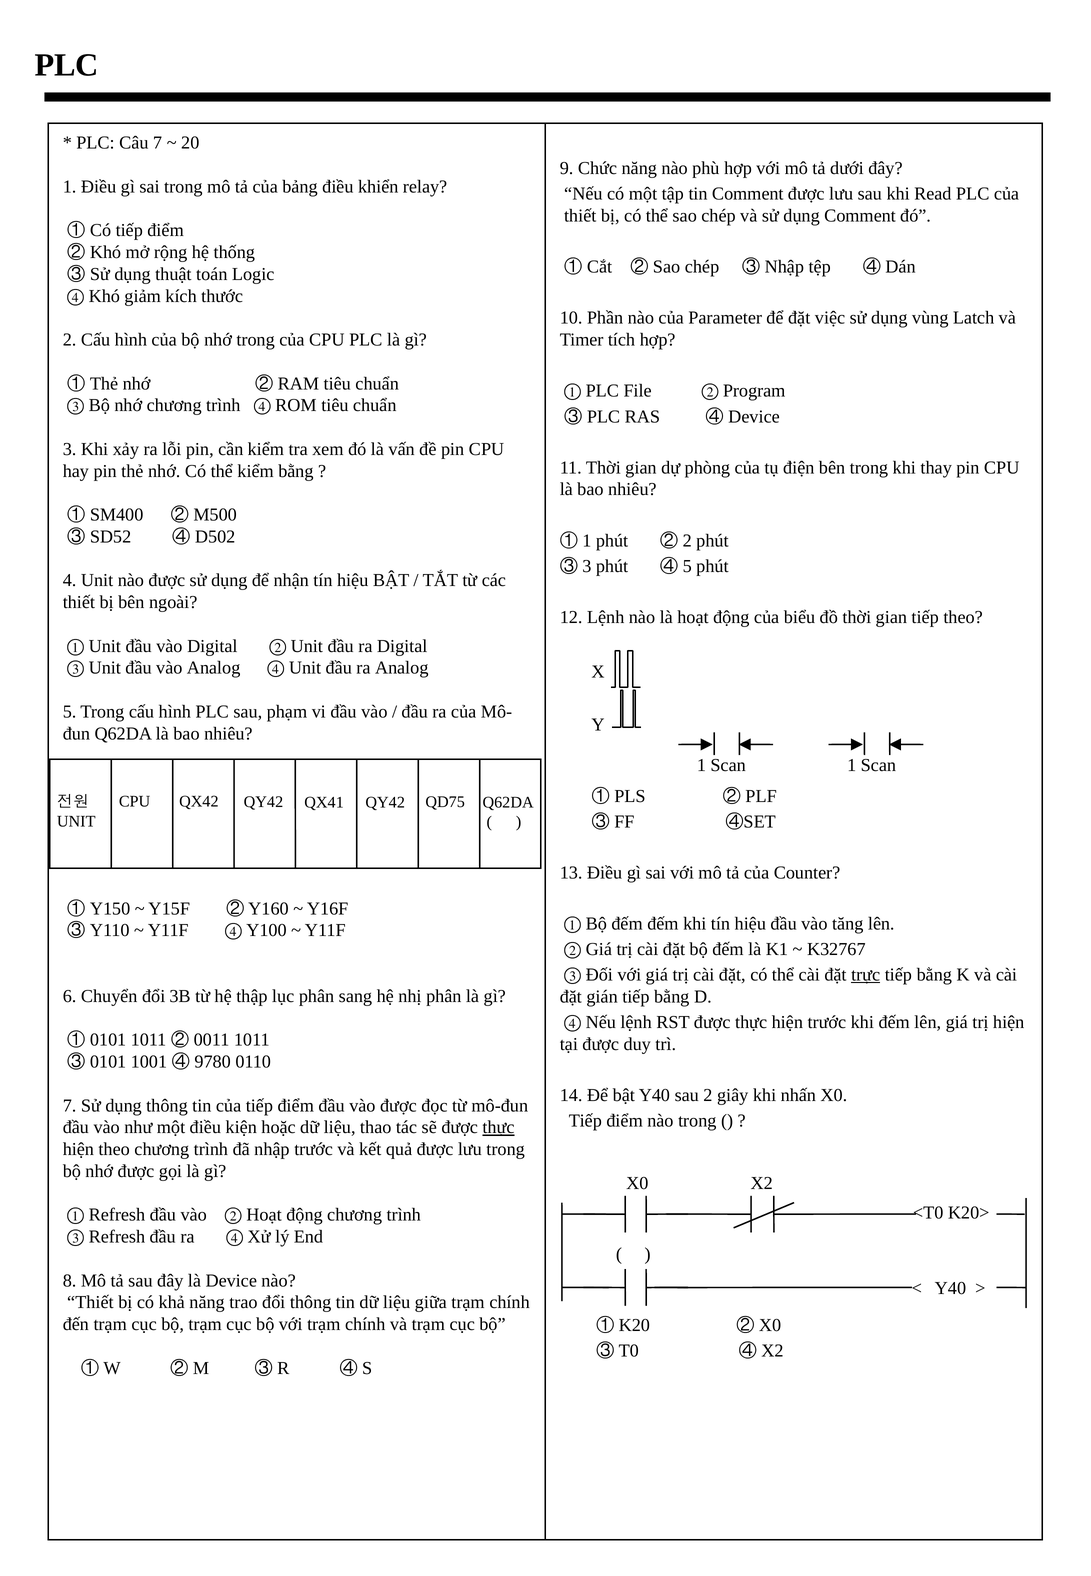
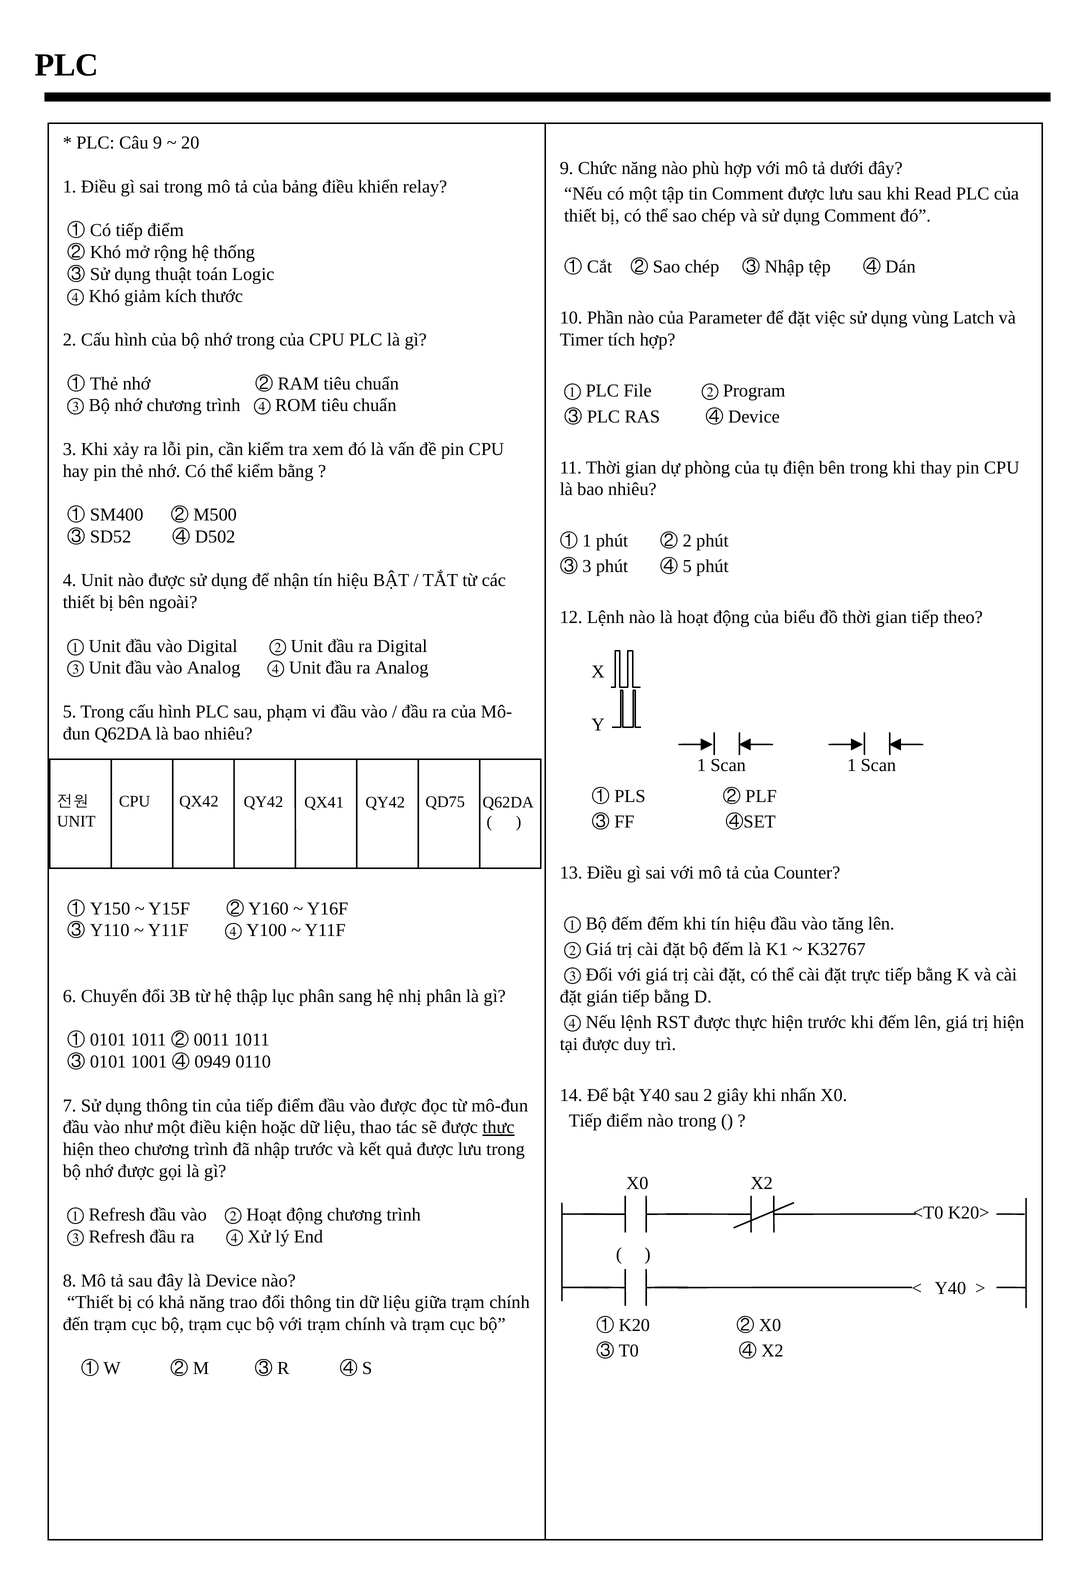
Câu 7: 7 -> 9 (158, 143)
trực underline: present -> none (866, 975)
9780: 9780 -> 0949 (213, 1062)
